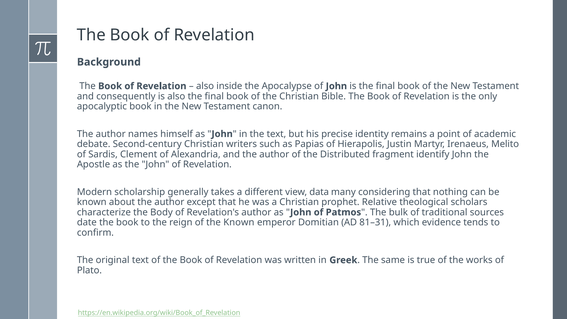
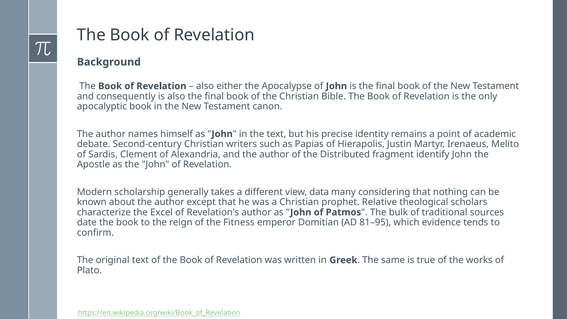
inside: inside -> either (229, 86)
Body: Body -> Excel (162, 212)
the Known: Known -> Fitness (239, 222)
81–31: 81–31 -> 81–95 (375, 222)
